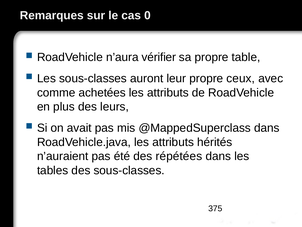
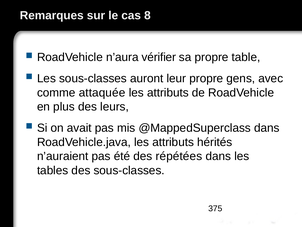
0: 0 -> 8 (147, 15)
ceux: ceux -> gens (241, 78)
achetées: achetées -> attaquée (102, 92)
